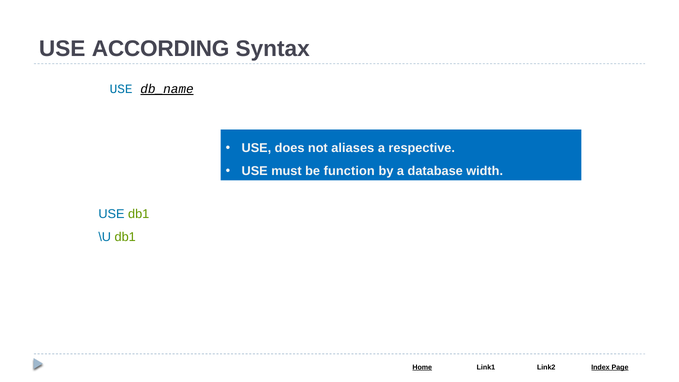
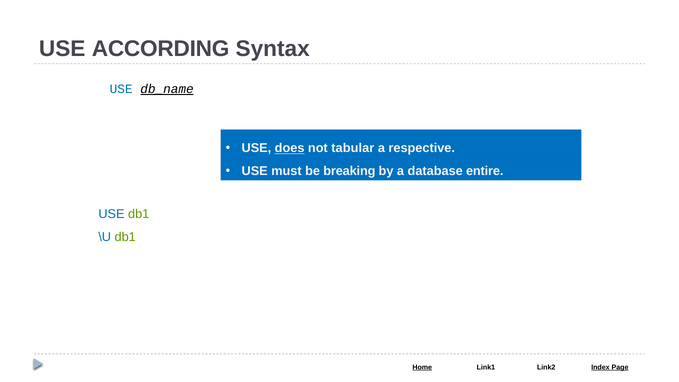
does underline: none -> present (290, 148)
aliases: aliases -> tabular (353, 148)
function: function -> breaking (349, 171)
width: width -> entire (485, 171)
